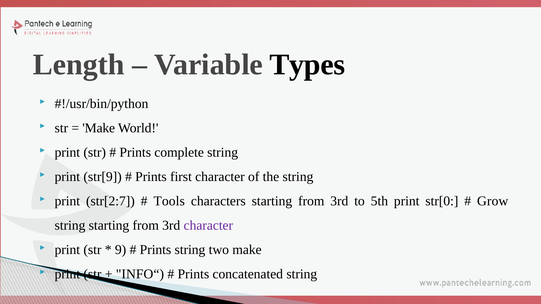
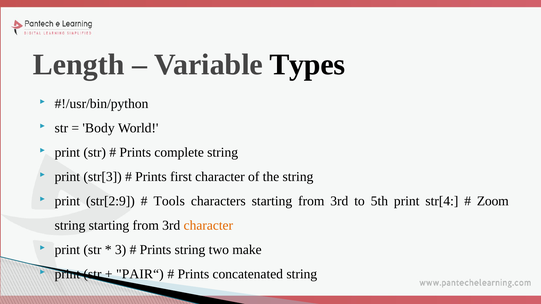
Make: Make -> Body (99, 128)
str[9: str[9 -> str[3 (103, 177)
str[2:7: str[2:7 -> str[2:9 (110, 201)
str[0: str[0 -> str[4 (442, 201)
Grow: Grow -> Zoom (493, 201)
character colour: purple -> orange (208, 226)
9: 9 -> 3 (121, 250)
INFO“: INFO“ -> PAIR“ (140, 274)
